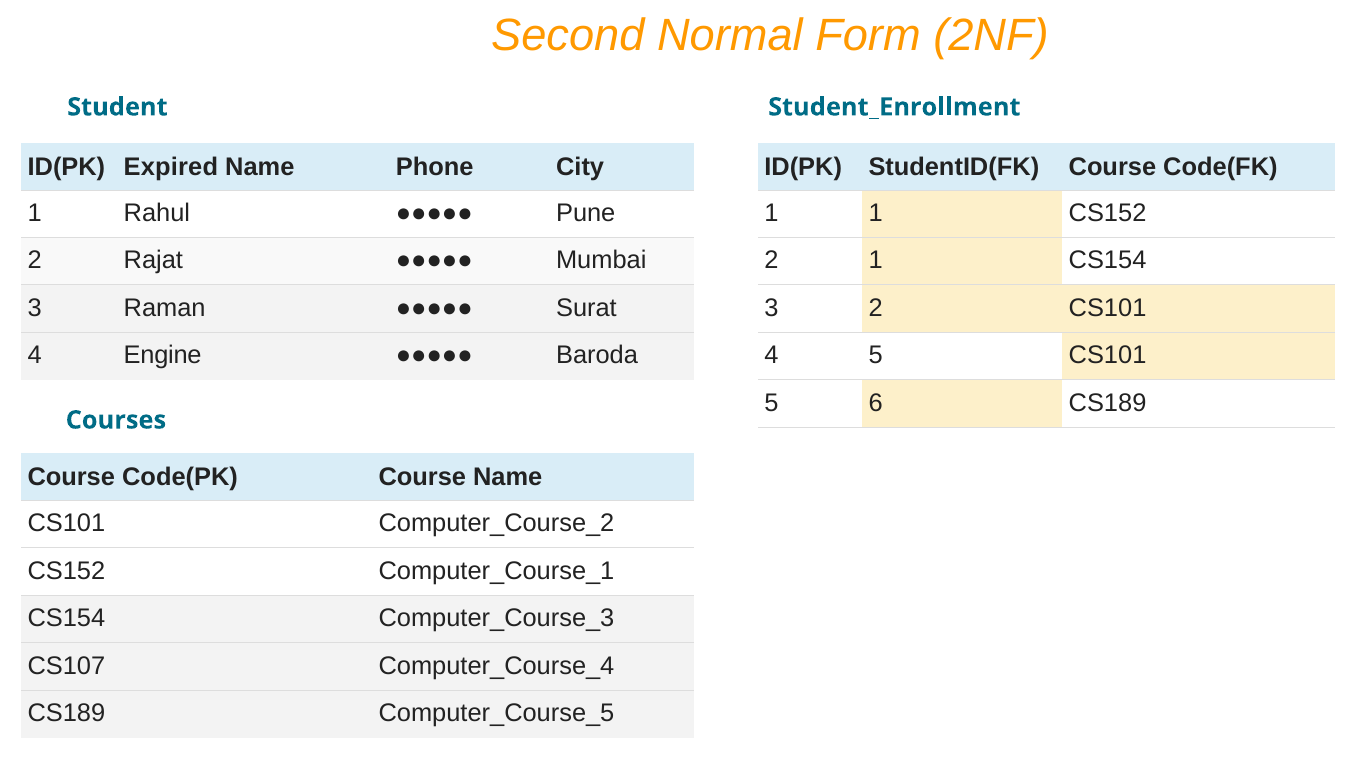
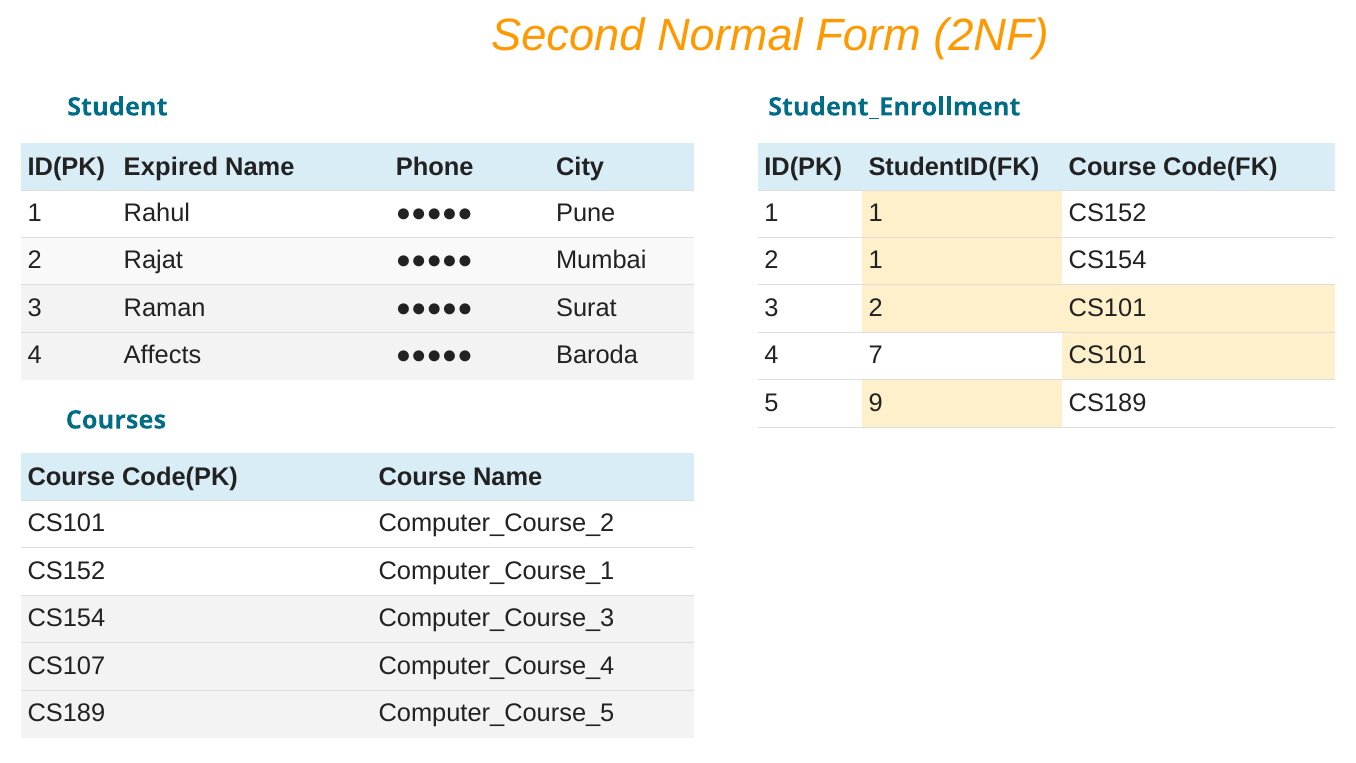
Engine: Engine -> Affects (163, 355)
4 5: 5 -> 7 (876, 355)
6: 6 -> 9 (876, 403)
